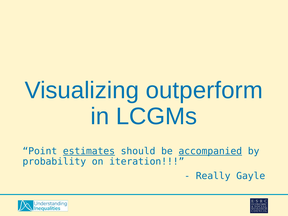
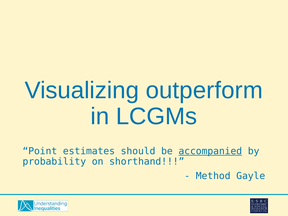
estimates underline: present -> none (89, 151)
iteration: iteration -> shorthand (147, 161)
Really: Really -> Method (213, 176)
